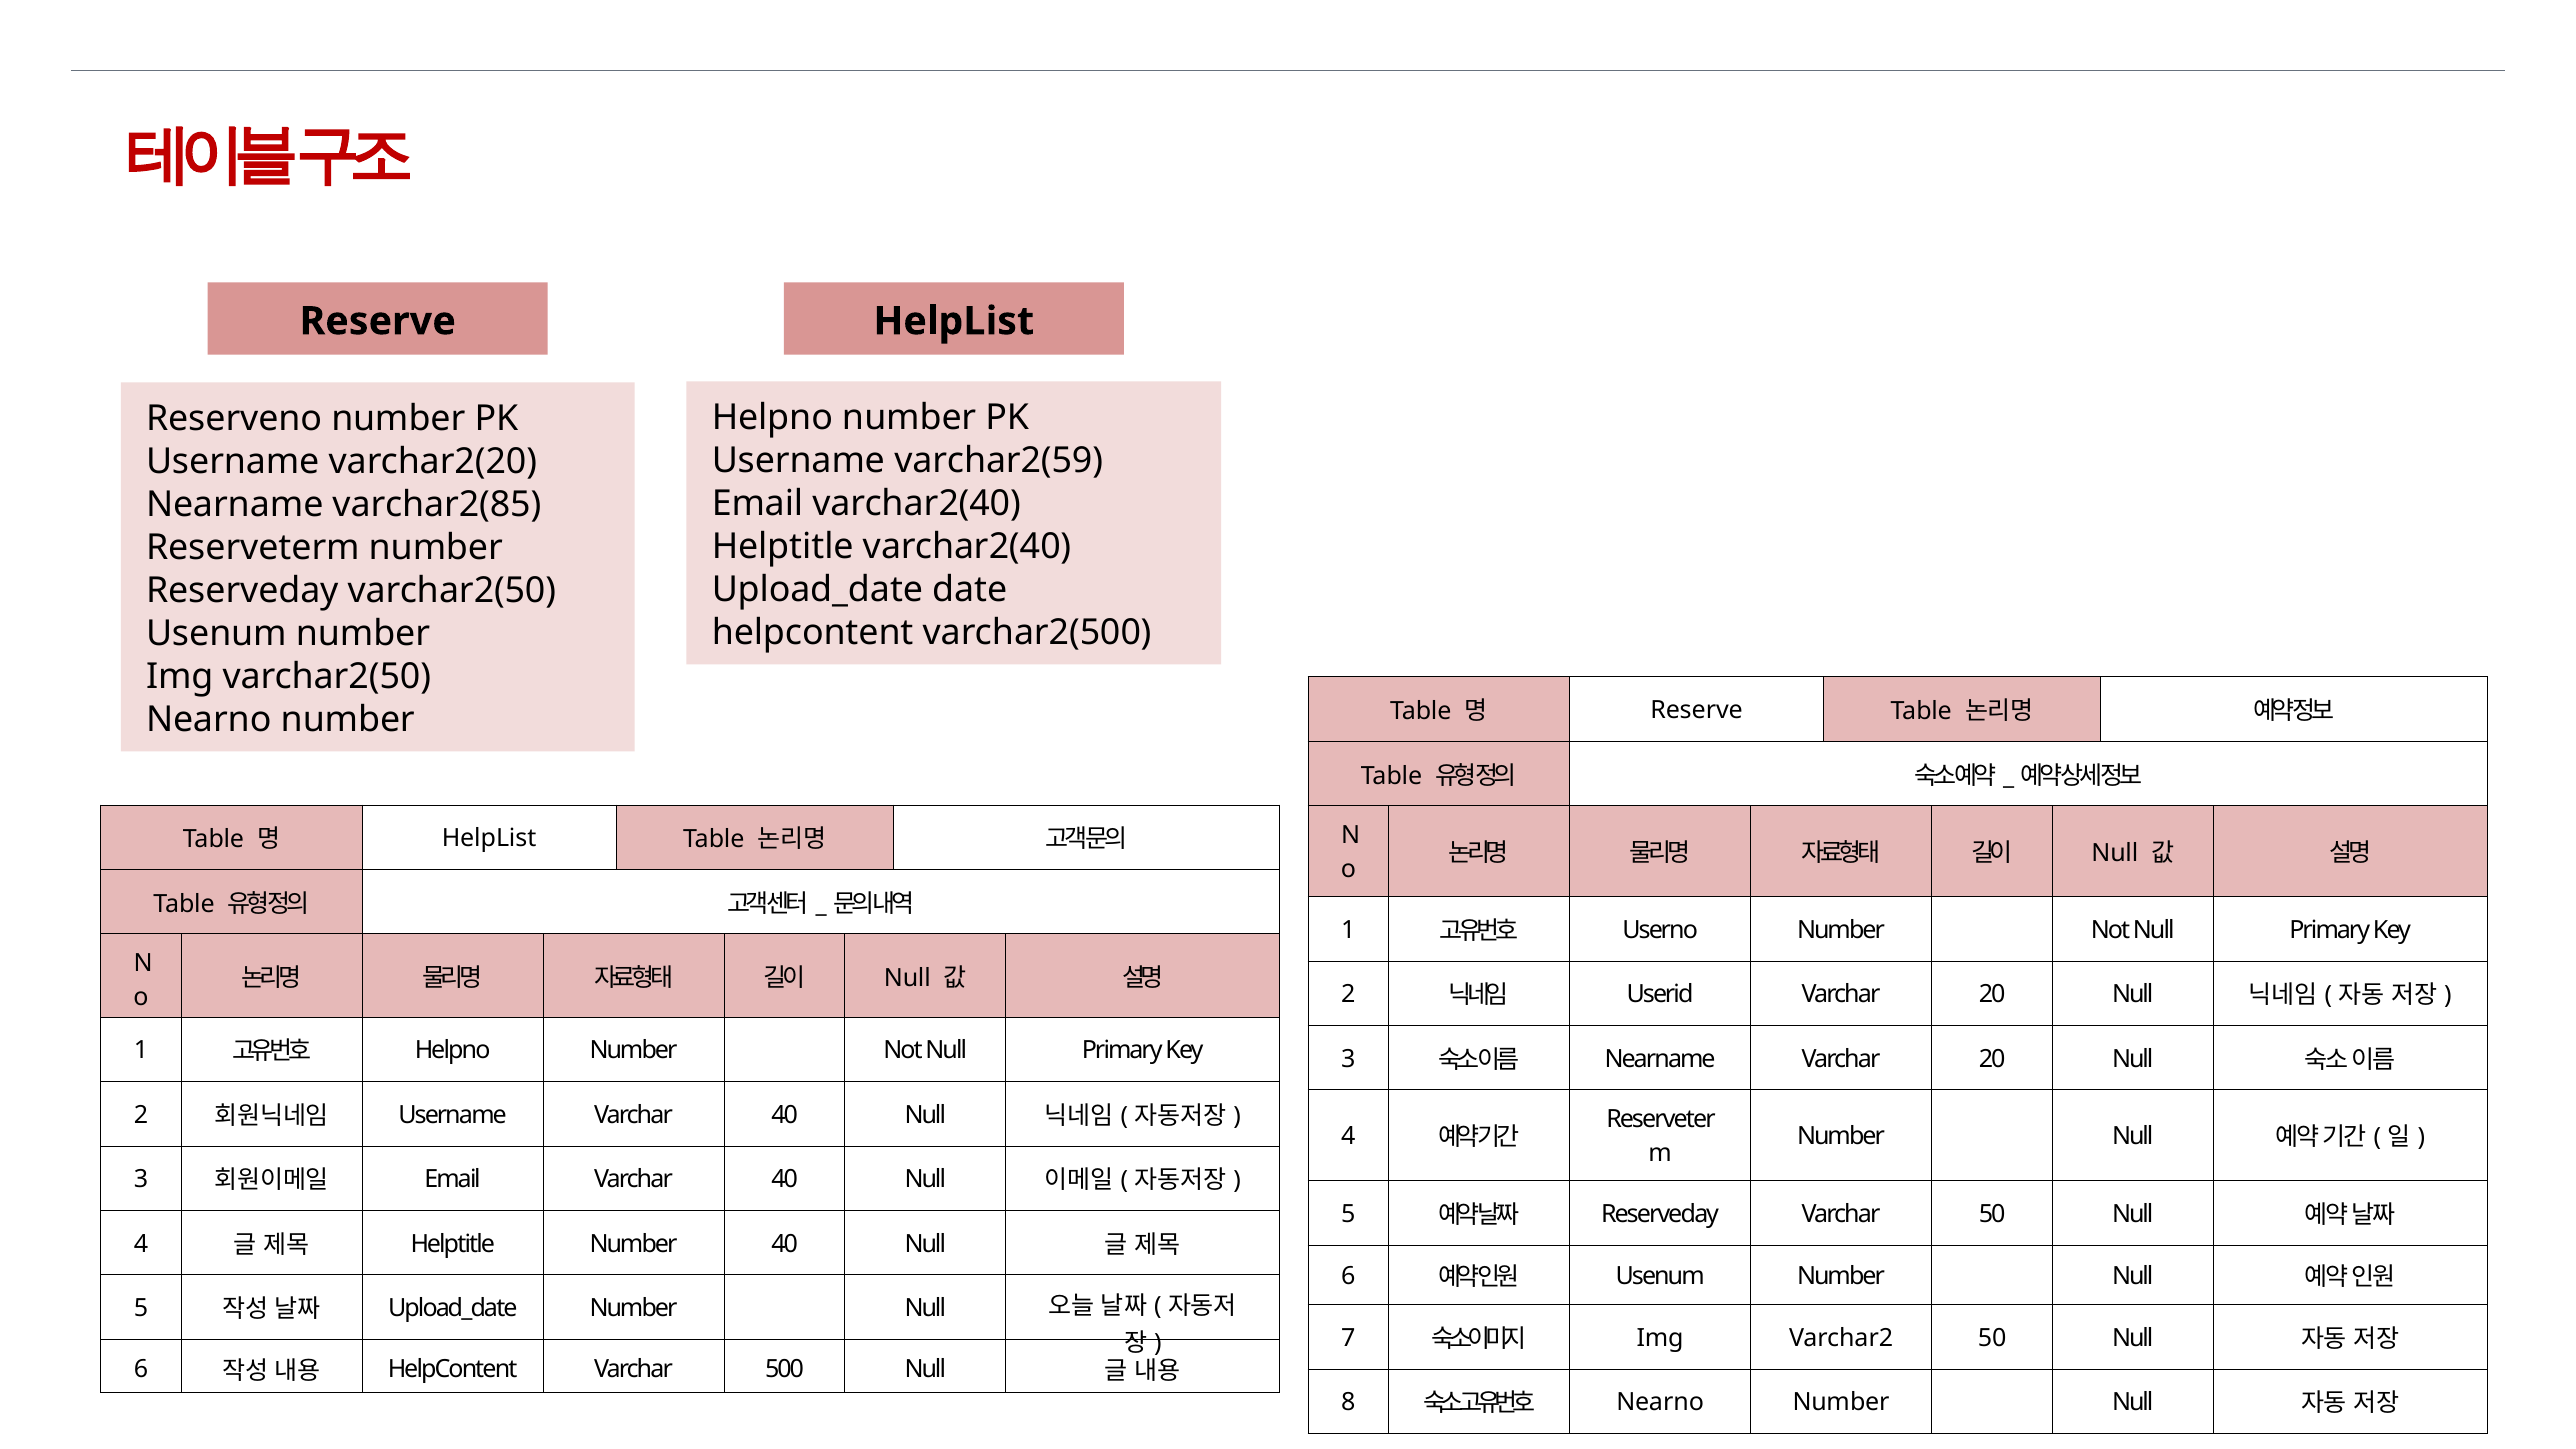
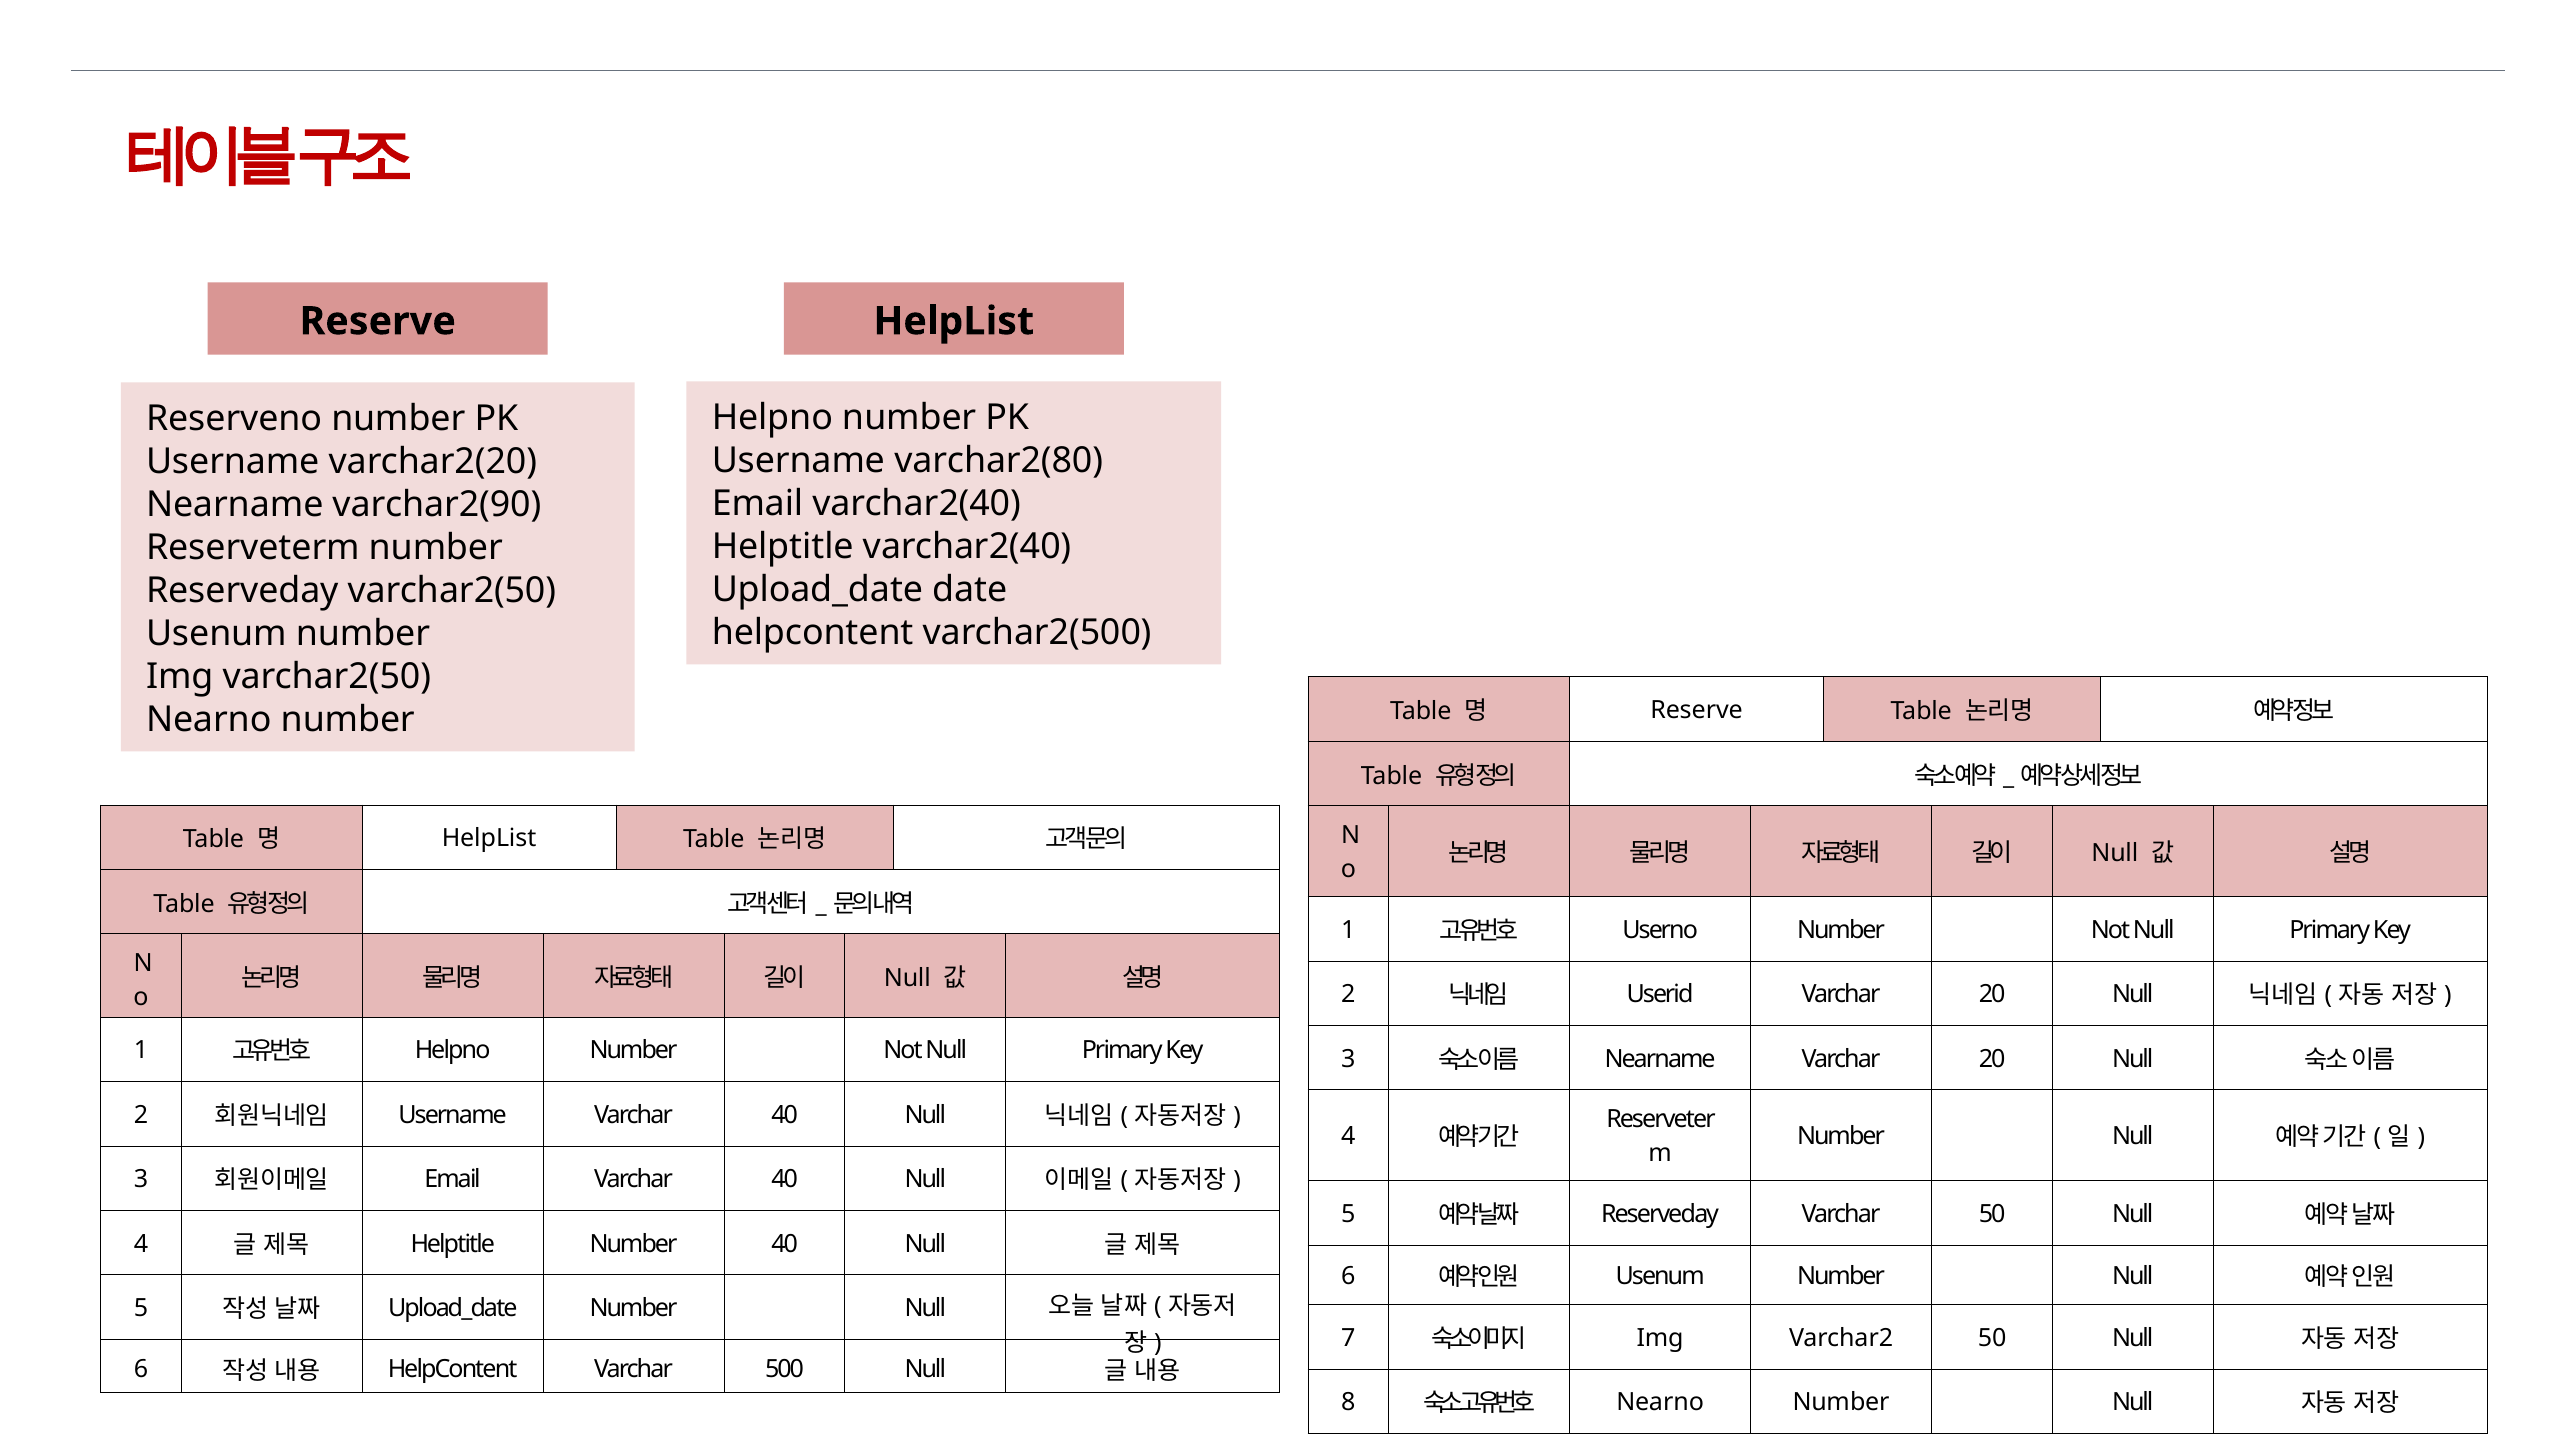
varchar2(59: varchar2(59 -> varchar2(80 (999, 461)
varchar2(85: varchar2(85 -> varchar2(90 (437, 505)
